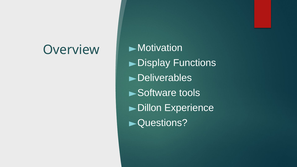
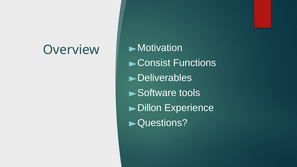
Display: Display -> Consist (154, 63)
